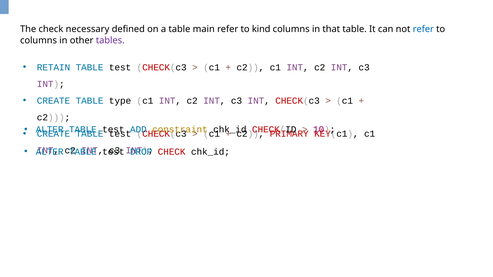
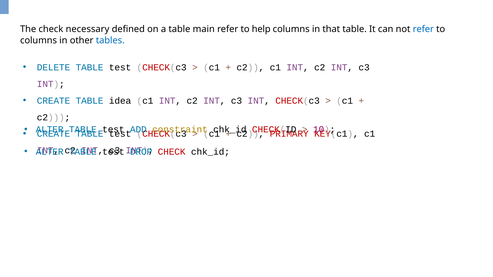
kind: kind -> help (261, 29)
tables colour: purple -> blue (110, 40)
RETAIN: RETAIN -> DELETE (54, 68)
type: type -> idea (120, 101)
